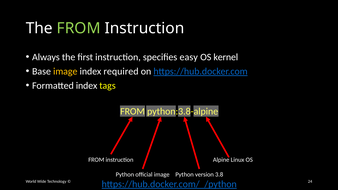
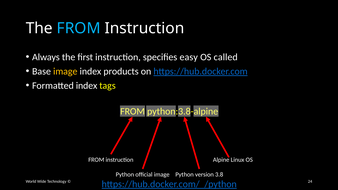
FROM colour: light green -> light blue (79, 28)
kernel: kernel -> called (226, 57)
required: required -> products (121, 71)
